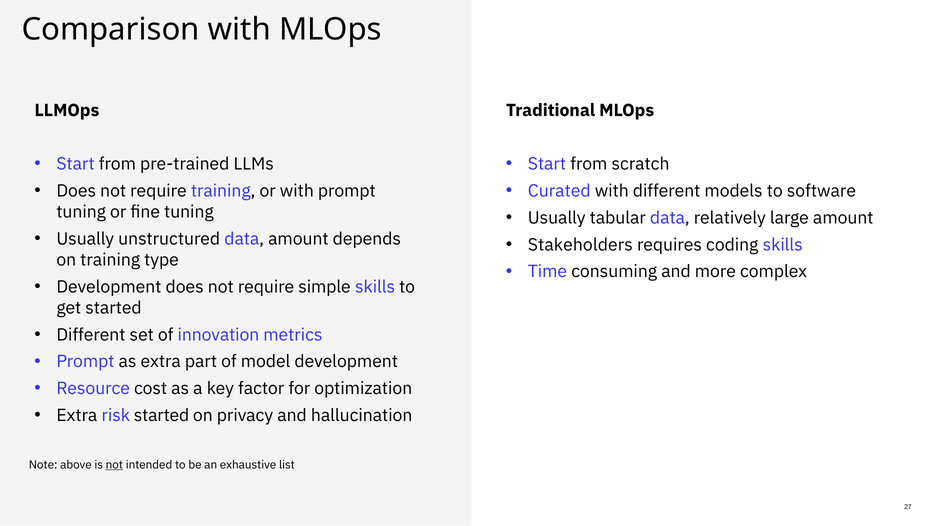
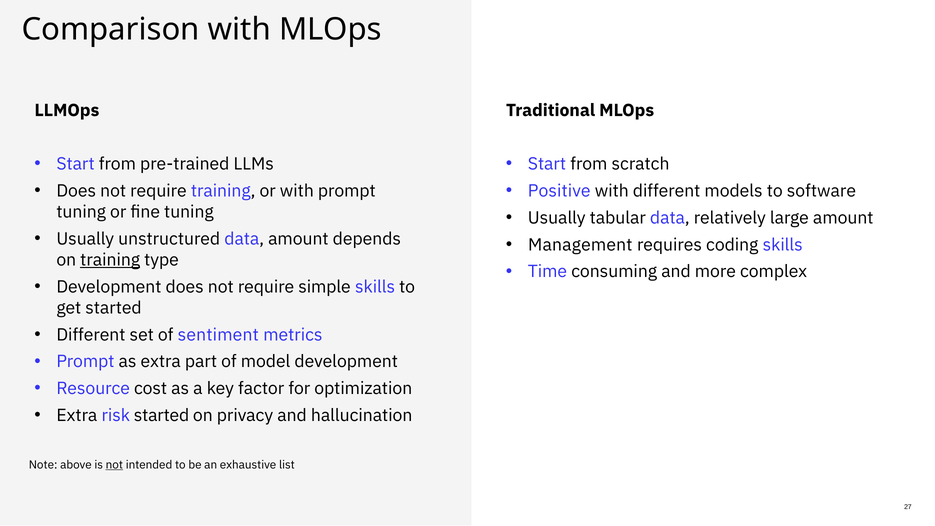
Curated: Curated -> Positive (559, 191)
Stakeholders: Stakeholders -> Management (580, 245)
training underline: none -> present (110, 260)
innovation: innovation -> sentiment (218, 335)
